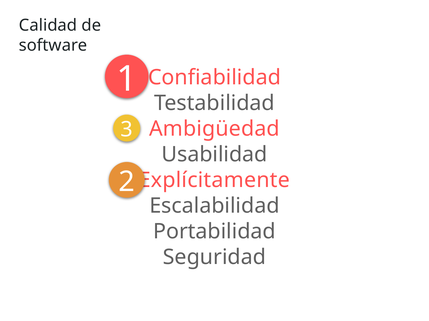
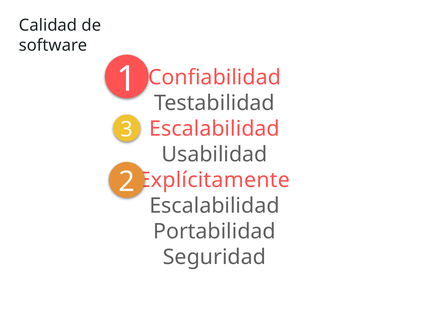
Ambigüedad: Ambigüedad -> Escalabilidad (214, 129)
